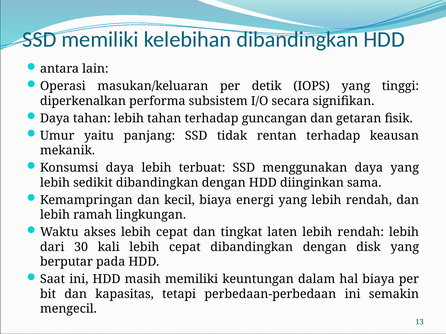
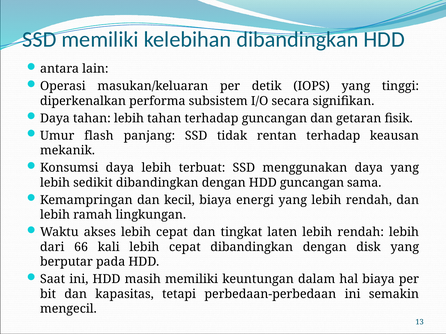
yaitu: yaitu -> flash (99, 136)
HDD diinginkan: diinginkan -> guncangan (312, 183)
30: 30 -> 66 (81, 247)
